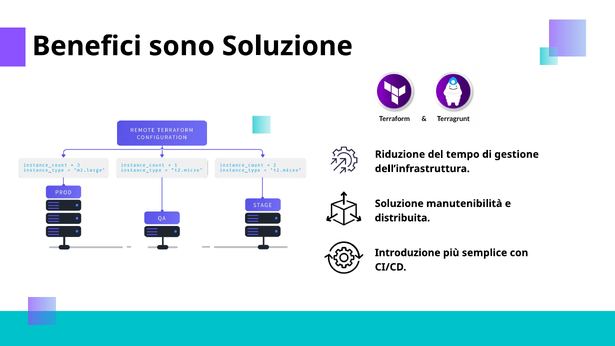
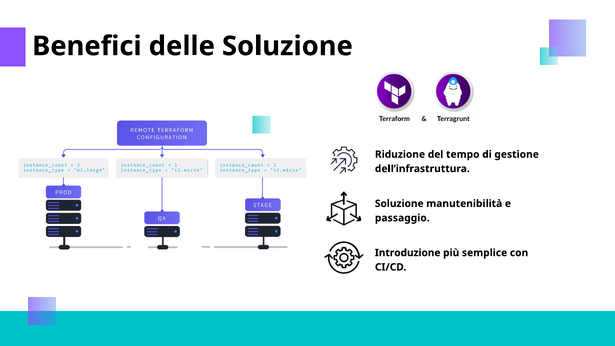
sono: sono -> delle (182, 46)
distribuita: distribuita -> passaggio (402, 218)
